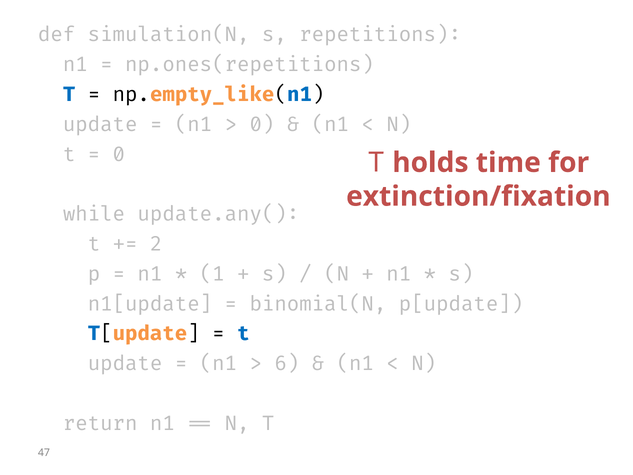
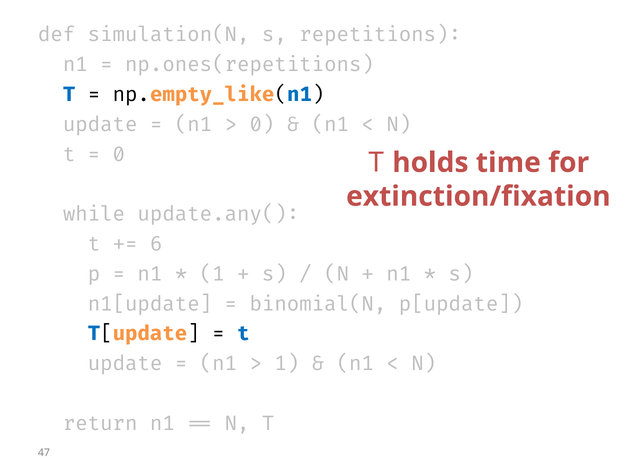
2: 2 -> 6 (156, 244)
6: 6 -> 1 (287, 363)
